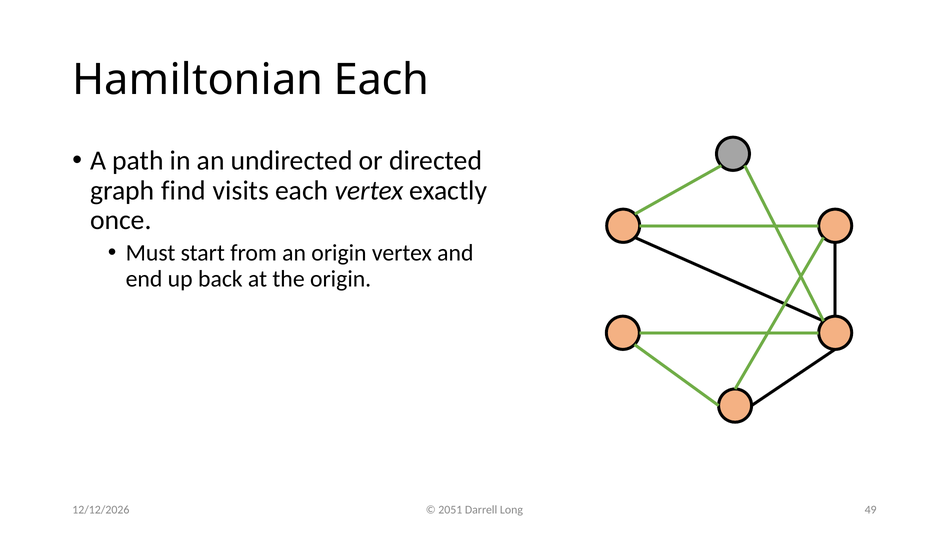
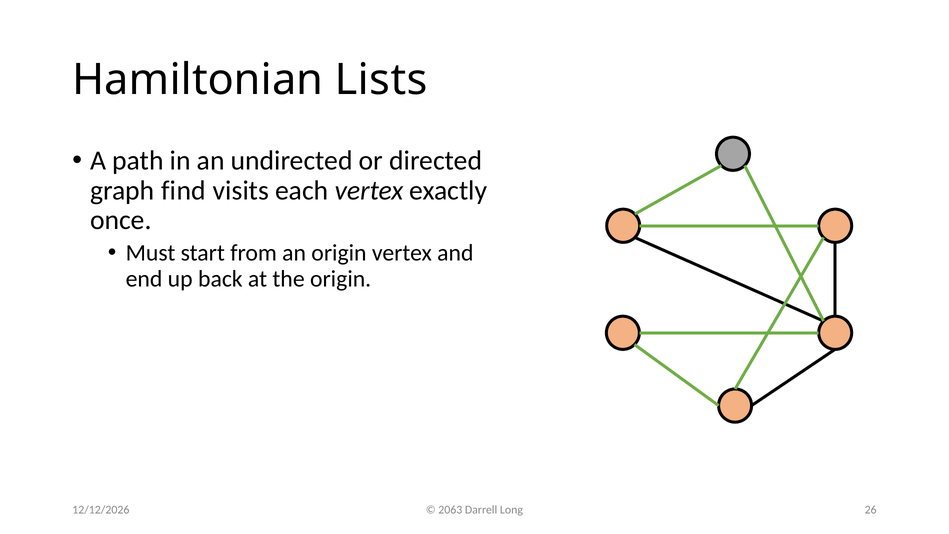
Hamiltonian Each: Each -> Lists (381, 80)
2051: 2051 -> 2063 (450, 510)
49: 49 -> 26 (871, 510)
